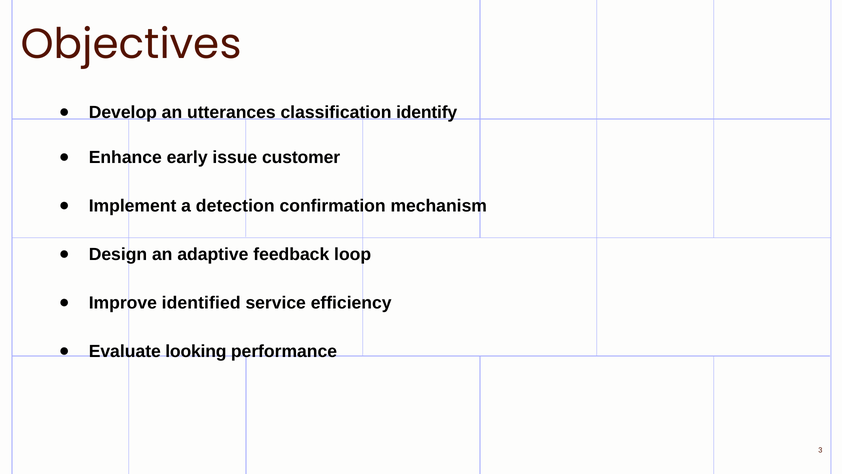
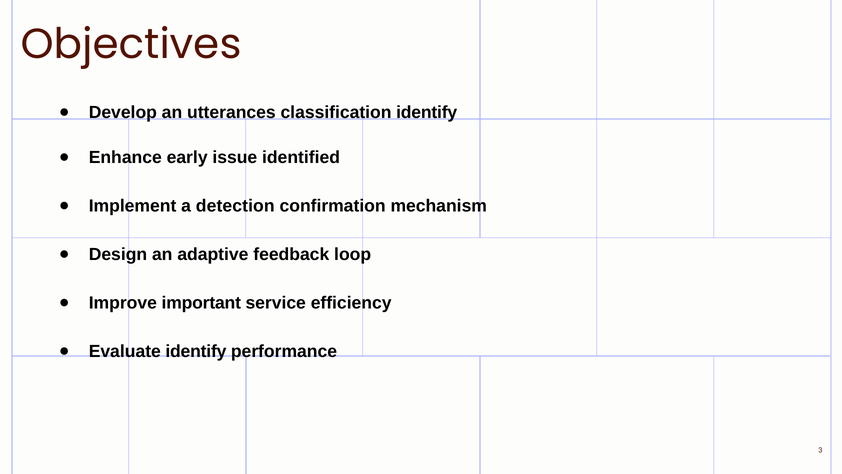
customer: customer -> identified (301, 157)
identified: identified -> important (201, 303)
Evaluate looking: looking -> identify (196, 351)
